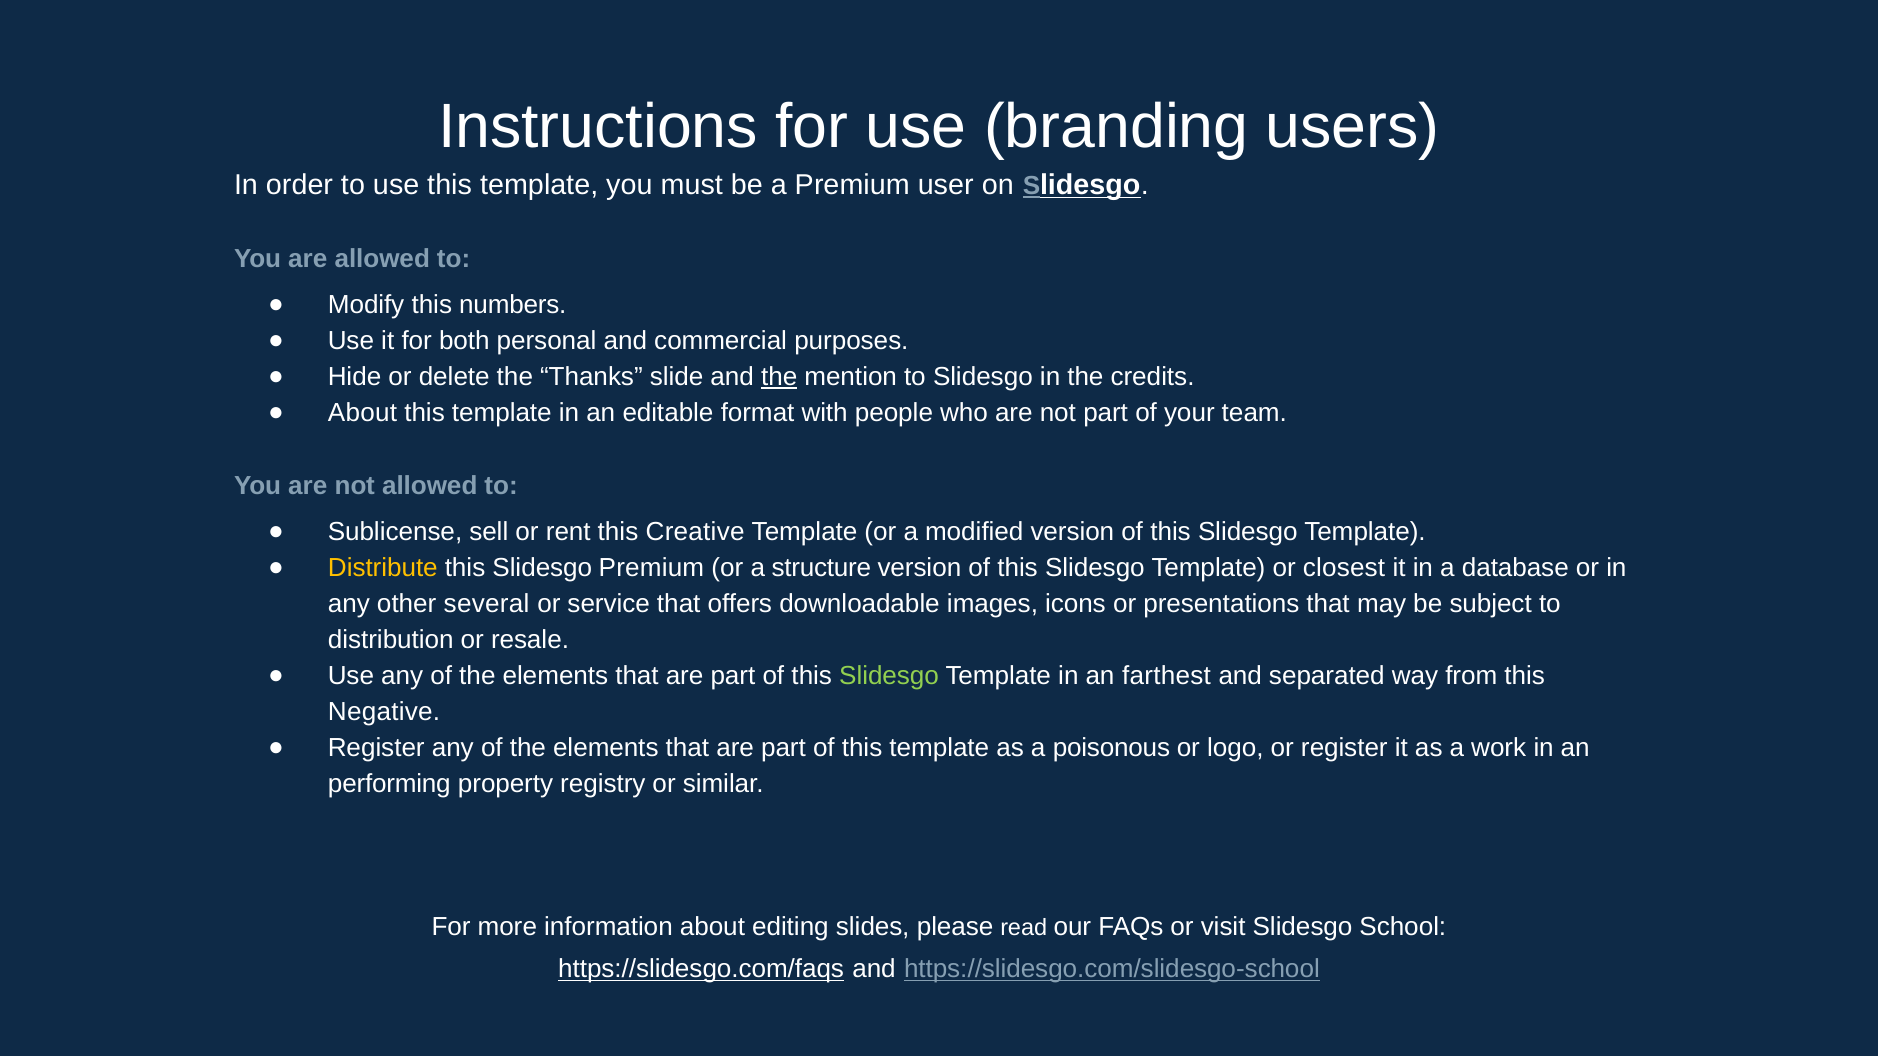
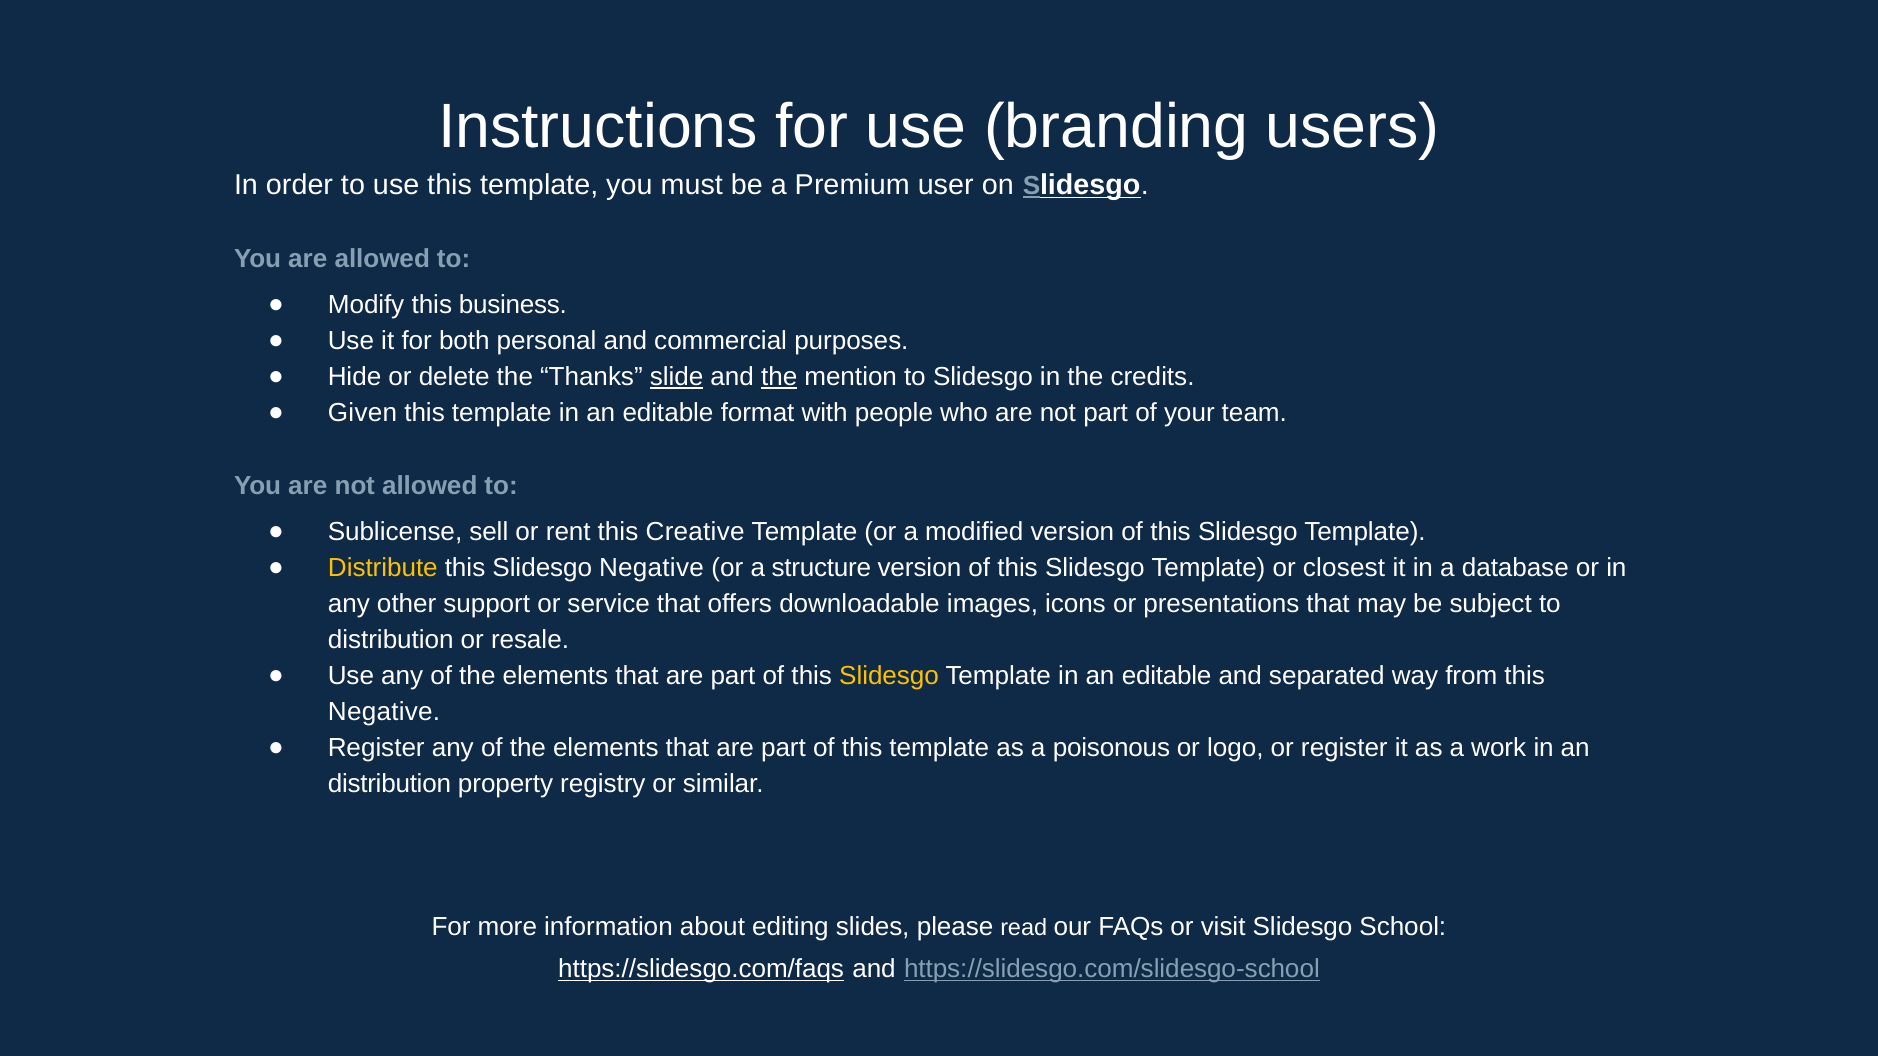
numbers: numbers -> business (513, 305)
slide underline: none -> present (677, 377)
About: About -> Given (363, 413)
Slidesgo Premium: Premium -> Negative (651, 568)
several: several -> support (487, 604)
Slidesgo colour: light green -> yellow (889, 676)
farthest: farthest -> editable (1167, 676)
performing: performing -> distribution (389, 784)
